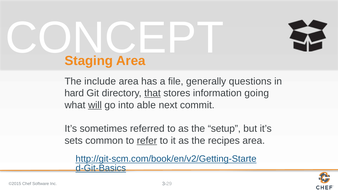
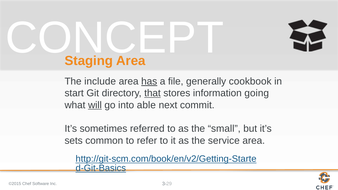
has underline: none -> present (149, 81)
questions: questions -> cookbook (250, 81)
hard: hard -> start (74, 93)
setup: setup -> small (224, 129)
refer underline: present -> none (147, 141)
recipes: recipes -> service (224, 141)
